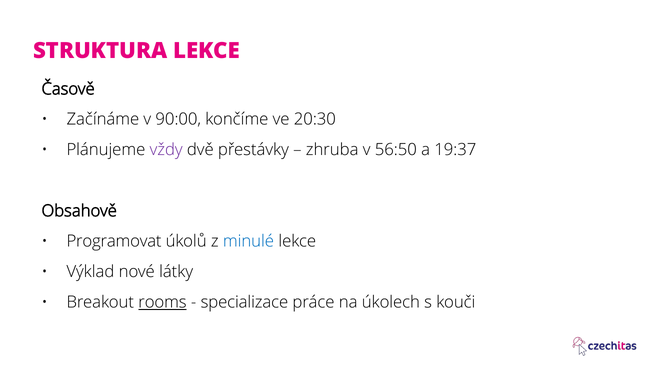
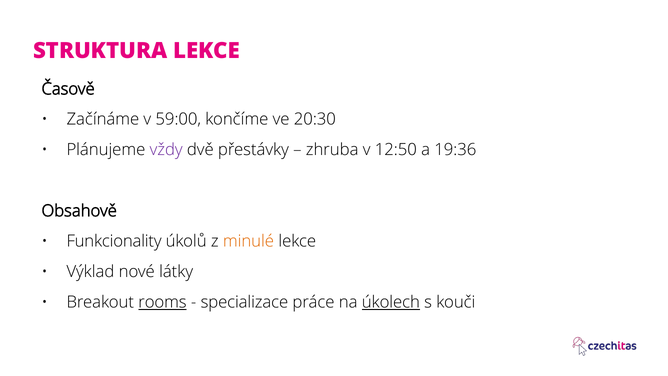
90:00: 90:00 -> 59:00 (178, 119)
56:50: 56:50 -> 12:50 (396, 150)
19:37: 19:37 -> 19:36 (455, 150)
Programovat: Programovat -> Funkcionality (114, 241)
minulé colour: blue -> orange (248, 241)
úkolech underline: none -> present (391, 302)
